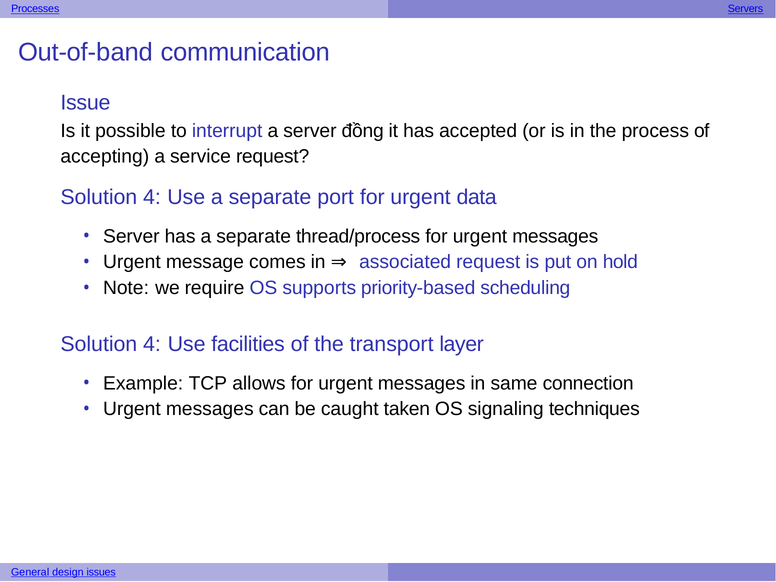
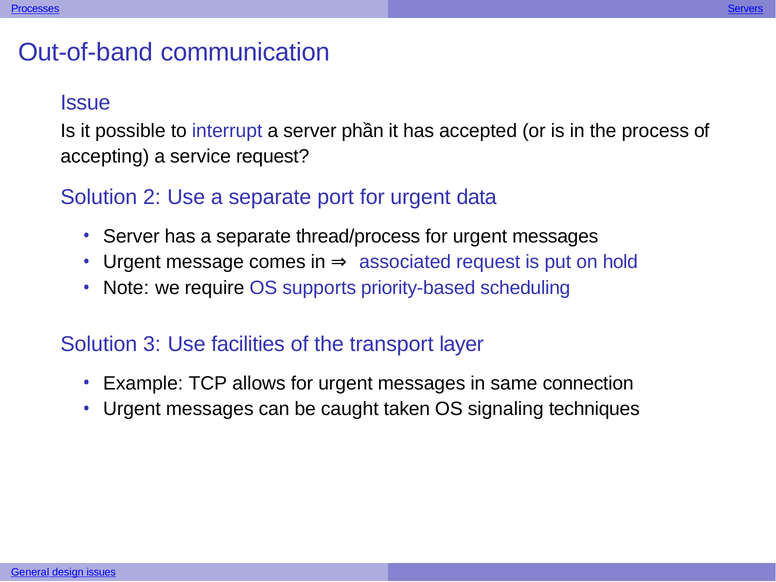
đồng: đồng -> phần (363, 131)
4: 4 -> 2 (152, 197)
4: 4 -> 3 (152, 344)
